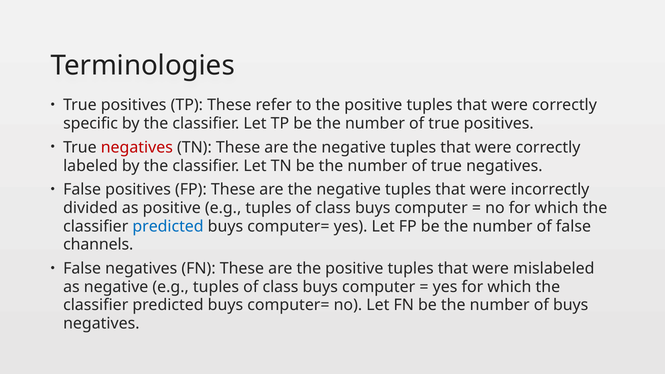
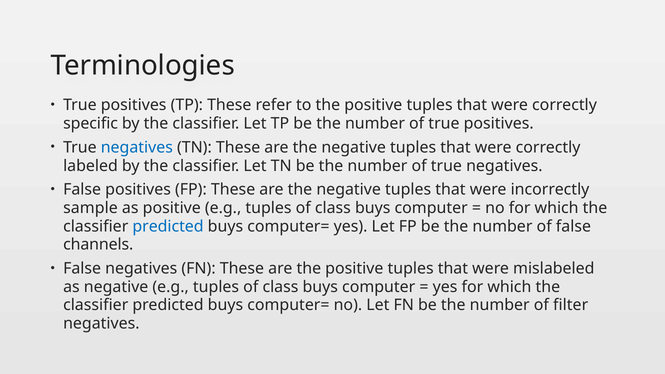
negatives colour: red -> blue (137, 147)
divided: divided -> sample (90, 208)
of buys: buys -> filter (571, 305)
